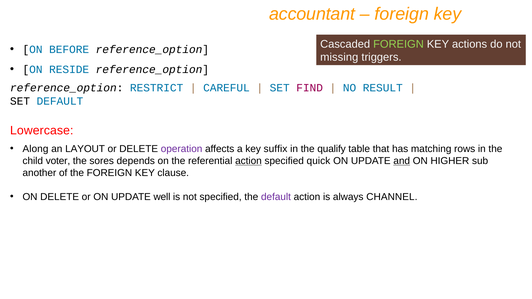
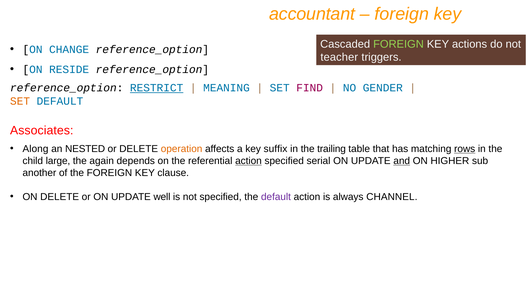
BEFORE: BEFORE -> CHANGE (69, 49)
missing: missing -> teacher (339, 57)
RESTRICT underline: none -> present (157, 88)
CAREFUL: CAREFUL -> MEANING (226, 88)
RESULT: RESULT -> GENDER (383, 88)
SET colour: black -> orange (20, 101)
Lowercase: Lowercase -> Associates (42, 131)
LAYOUT: LAYOUT -> NESTED (85, 149)
operation colour: purple -> orange (182, 149)
qualify: qualify -> trailing (332, 149)
rows underline: none -> present (465, 149)
voter: voter -> large (58, 161)
sores: sores -> again (102, 161)
quick: quick -> serial (319, 161)
